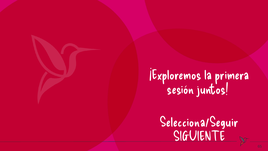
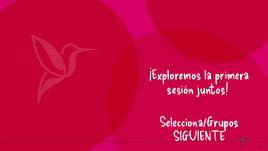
Selecciona/Seguir: Selecciona/Seguir -> Selecciona/Grupos (199, 122)
